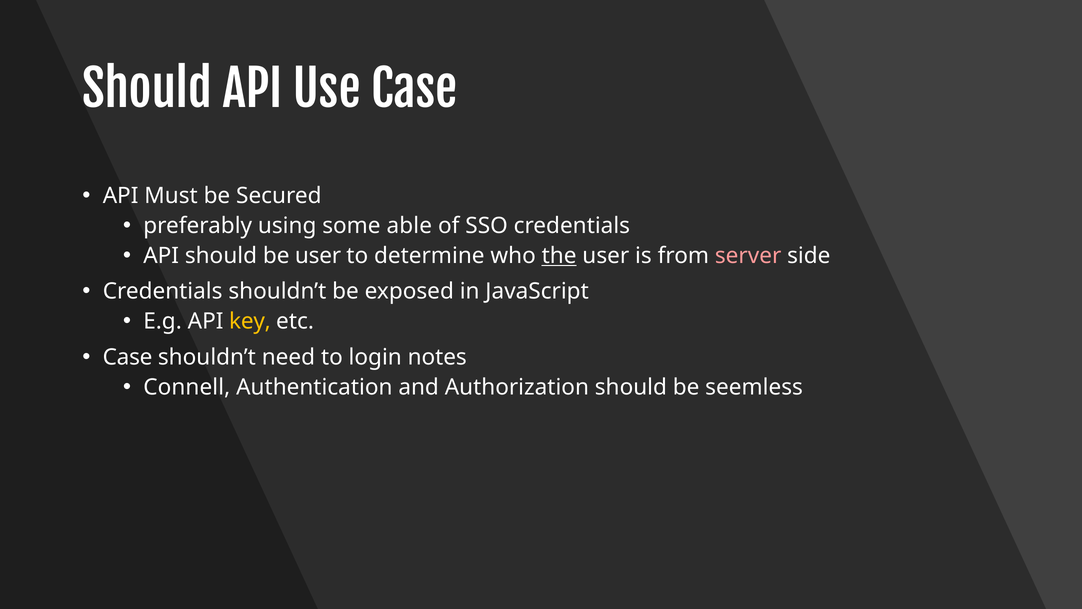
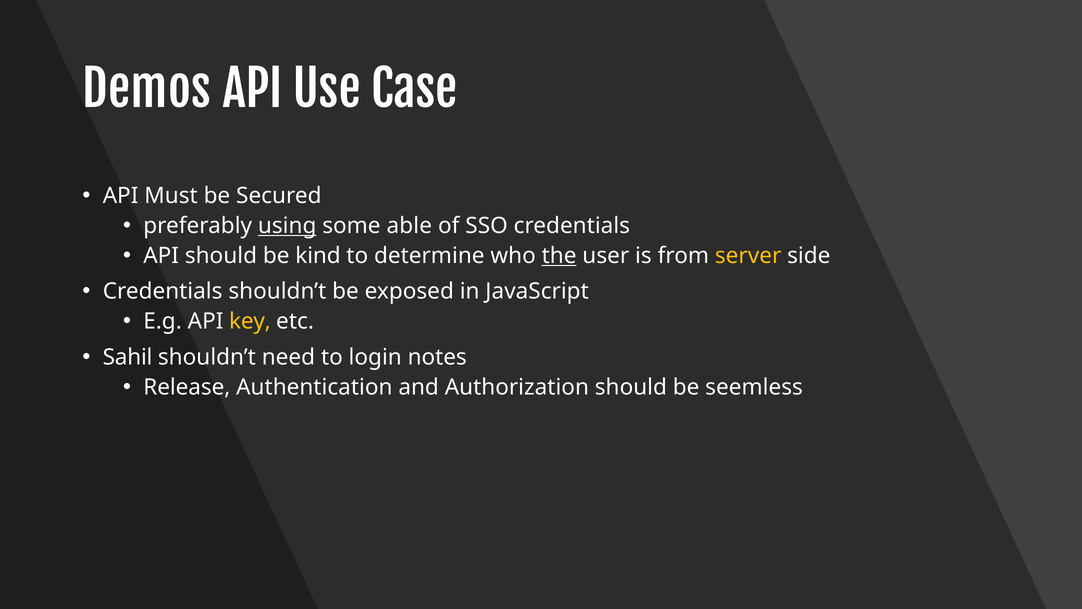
Should: Should -> Demos (147, 91)
using underline: none -> present (287, 226)
be user: user -> kind (318, 256)
server colour: pink -> yellow (748, 256)
Case: Case -> Sahil (128, 357)
Connell: Connell -> Release (187, 387)
